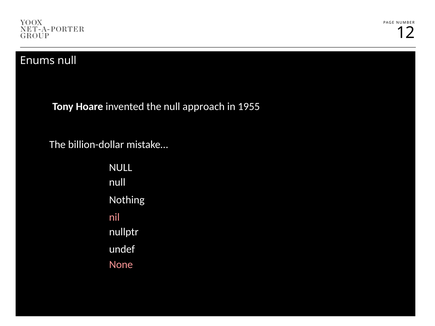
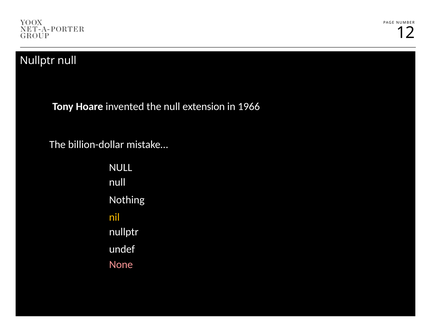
Enums: Enums -> Nullptr (37, 61)
approach: approach -> extension (204, 107)
1955: 1955 -> 1966 (249, 107)
nil colour: pink -> yellow (114, 217)
